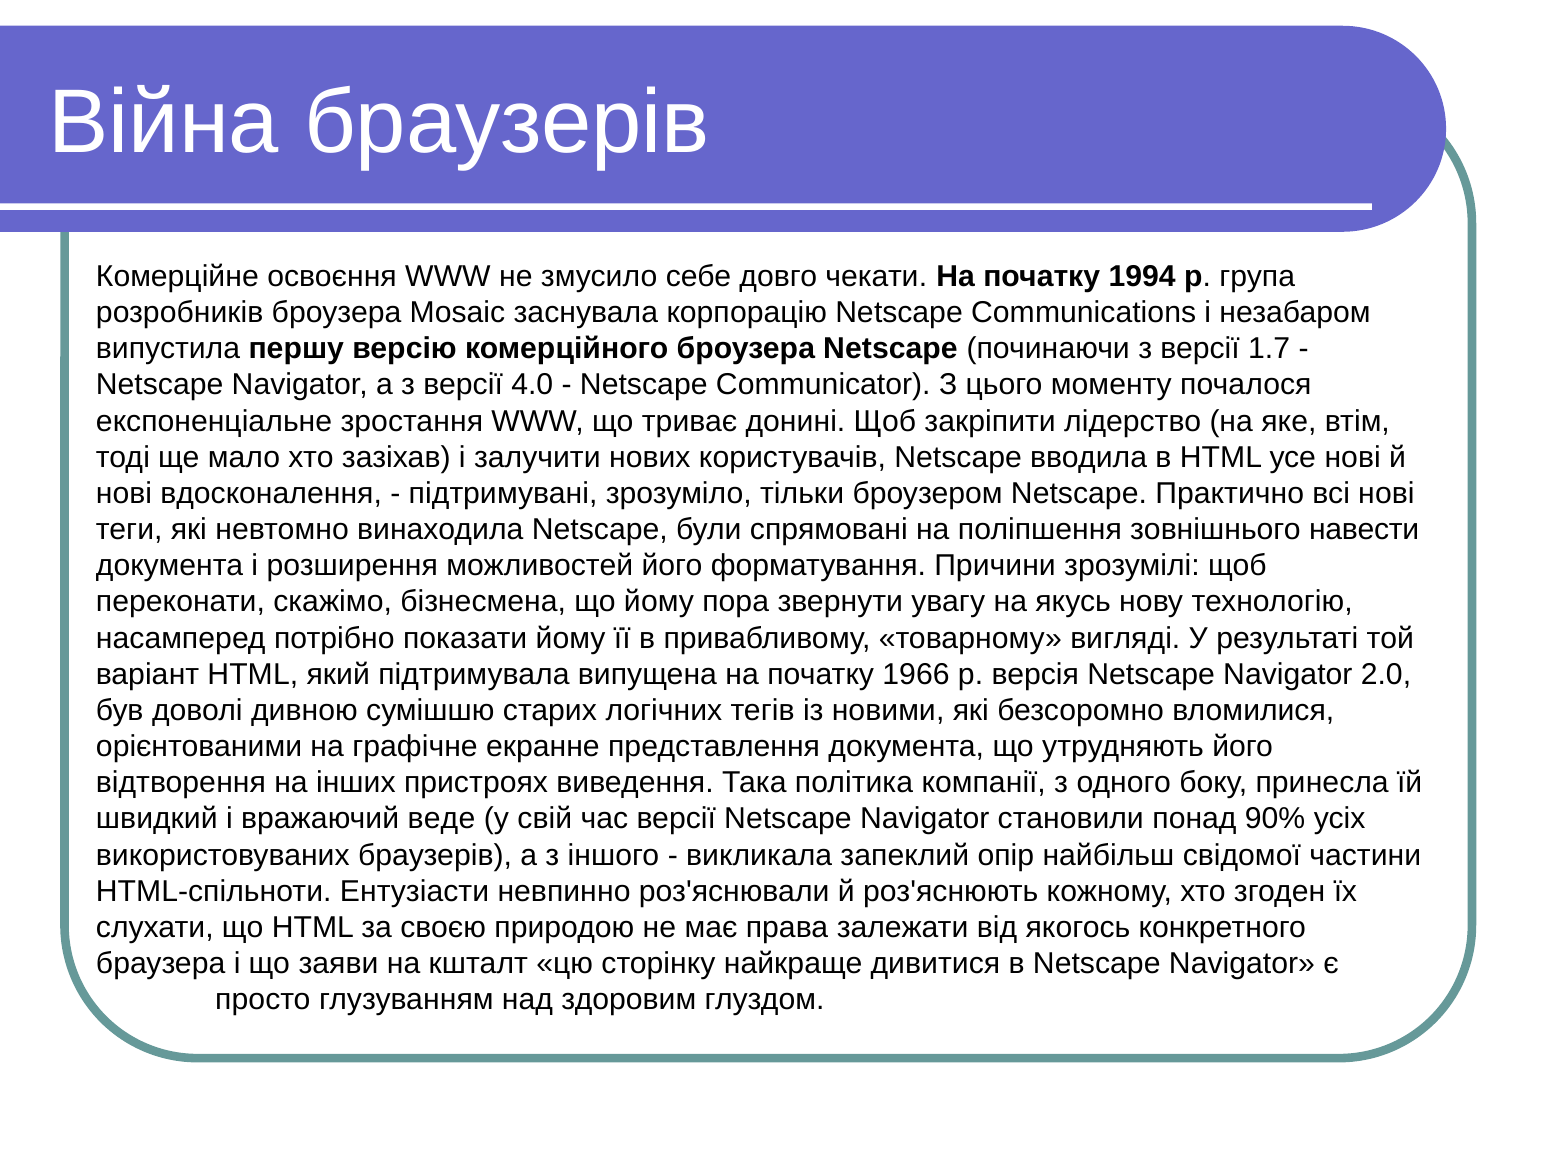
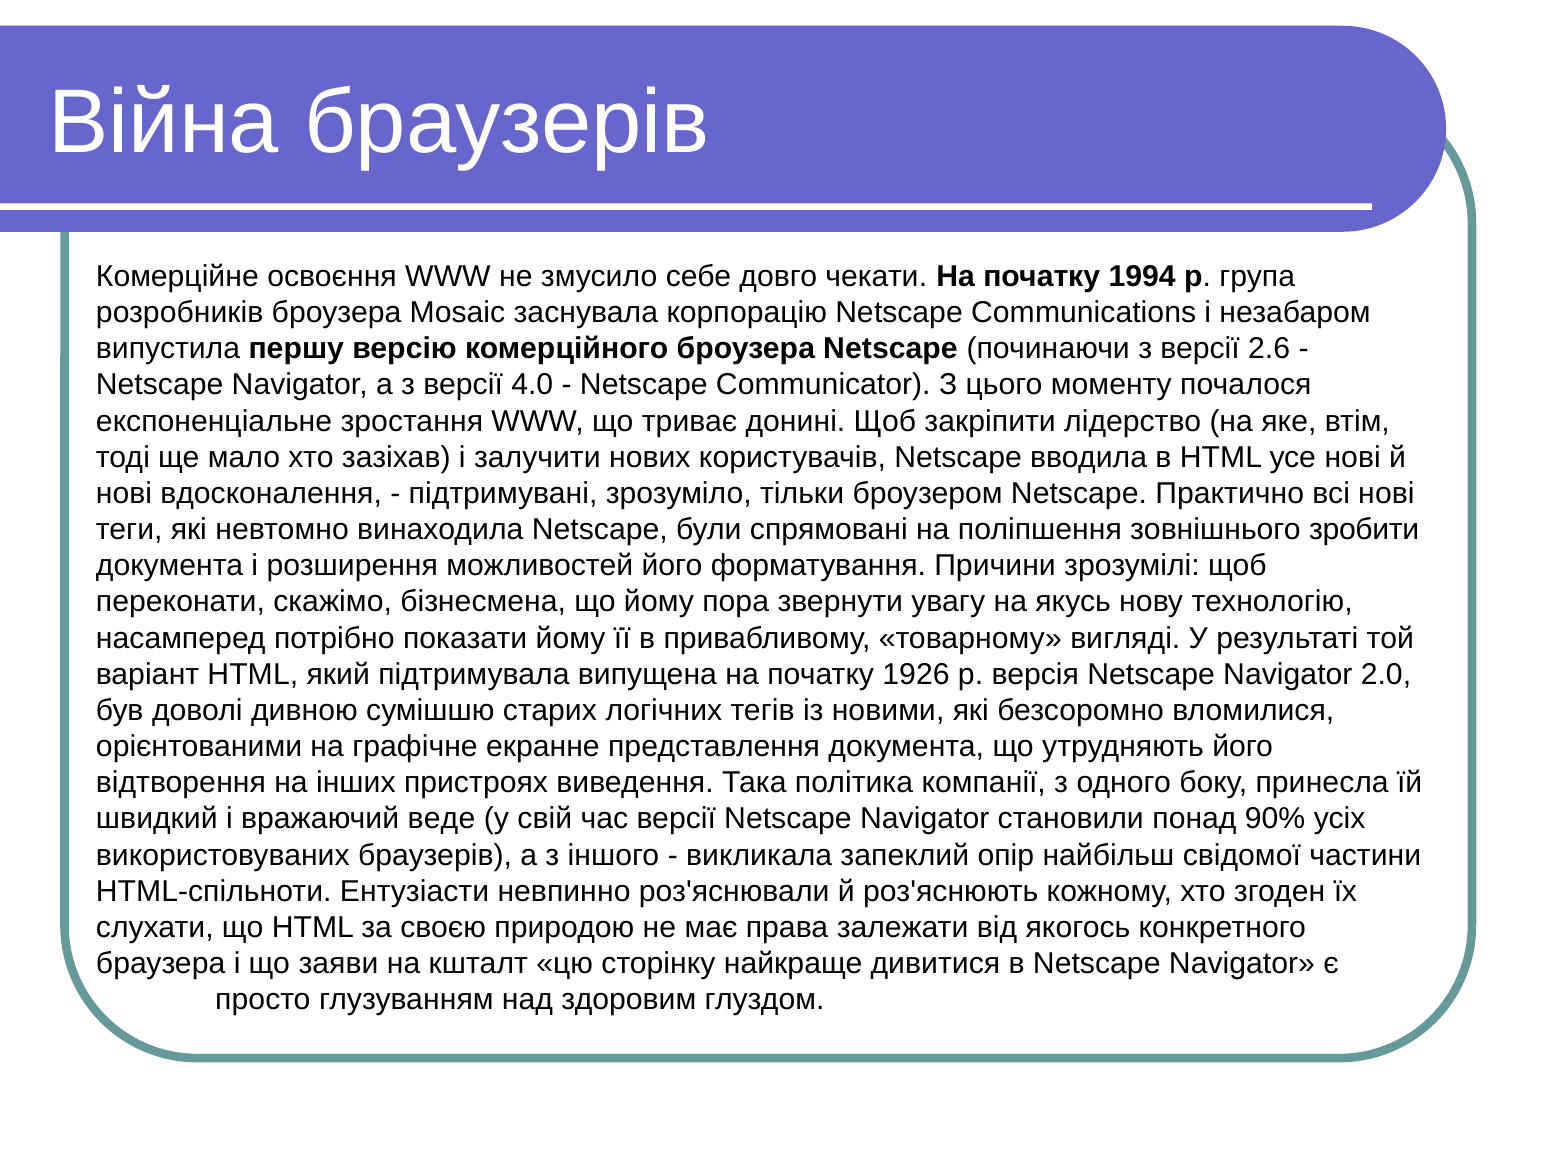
1.7: 1.7 -> 2.6 (1269, 349)
навести: навести -> зробити (1364, 530)
1966: 1966 -> 1926 (916, 675)
